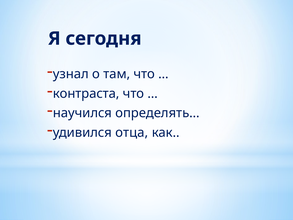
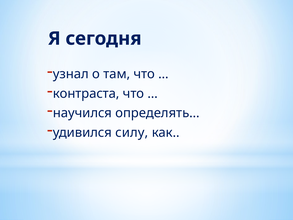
отца: отца -> силу (132, 132)
